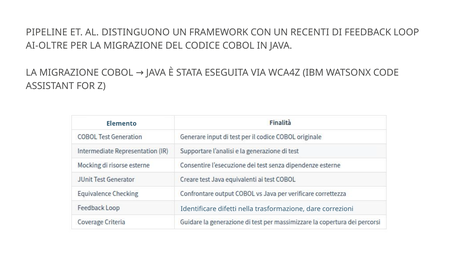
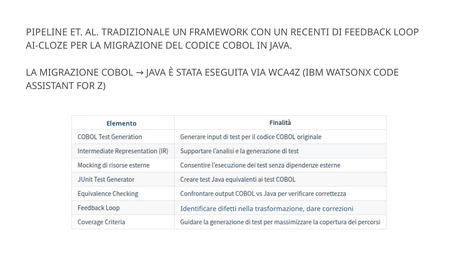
DISTINGUONO: DISTINGUONO -> TRADIZIONALE (136, 32)
AI-OLTRE: AI-OLTRE -> AI-CLOZE (47, 46)
